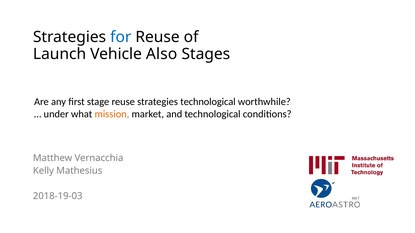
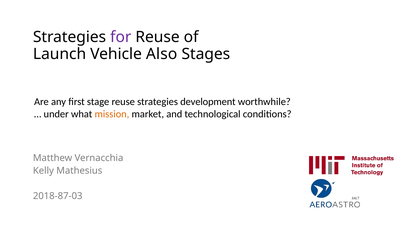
for colour: blue -> purple (121, 37)
strategies technological: technological -> development (208, 102)
2018-19-03: 2018-19-03 -> 2018-87-03 (58, 197)
